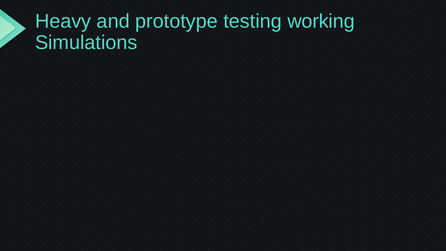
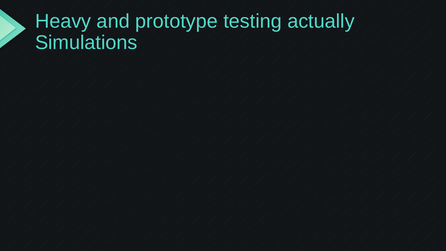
working: working -> actually (321, 21)
